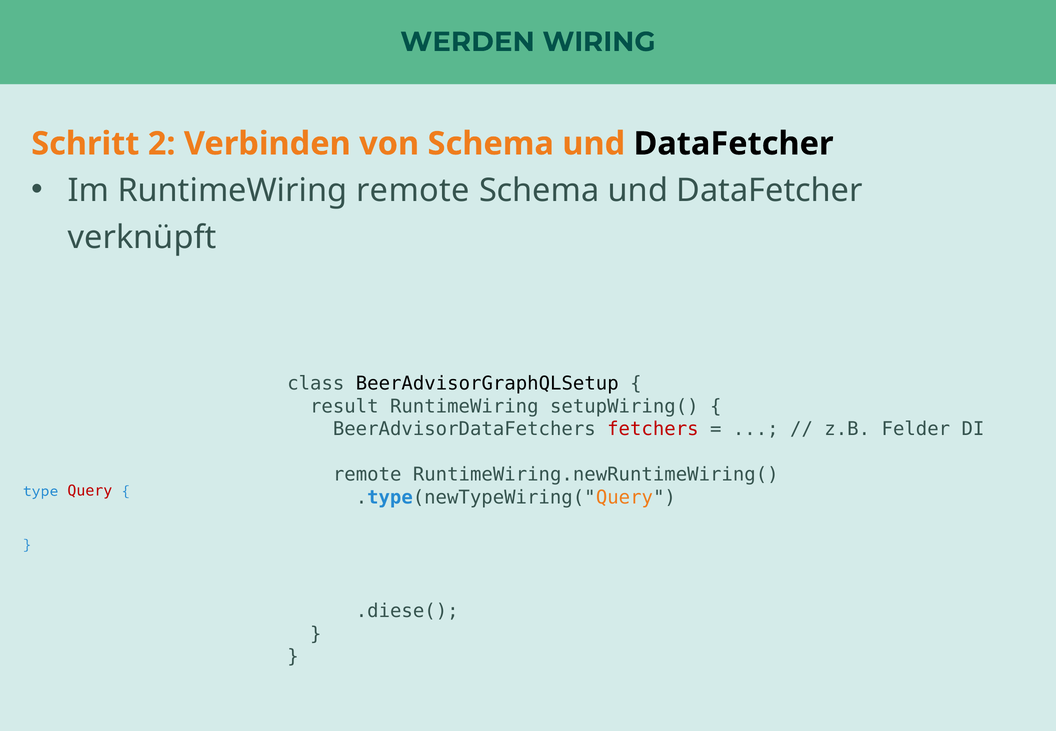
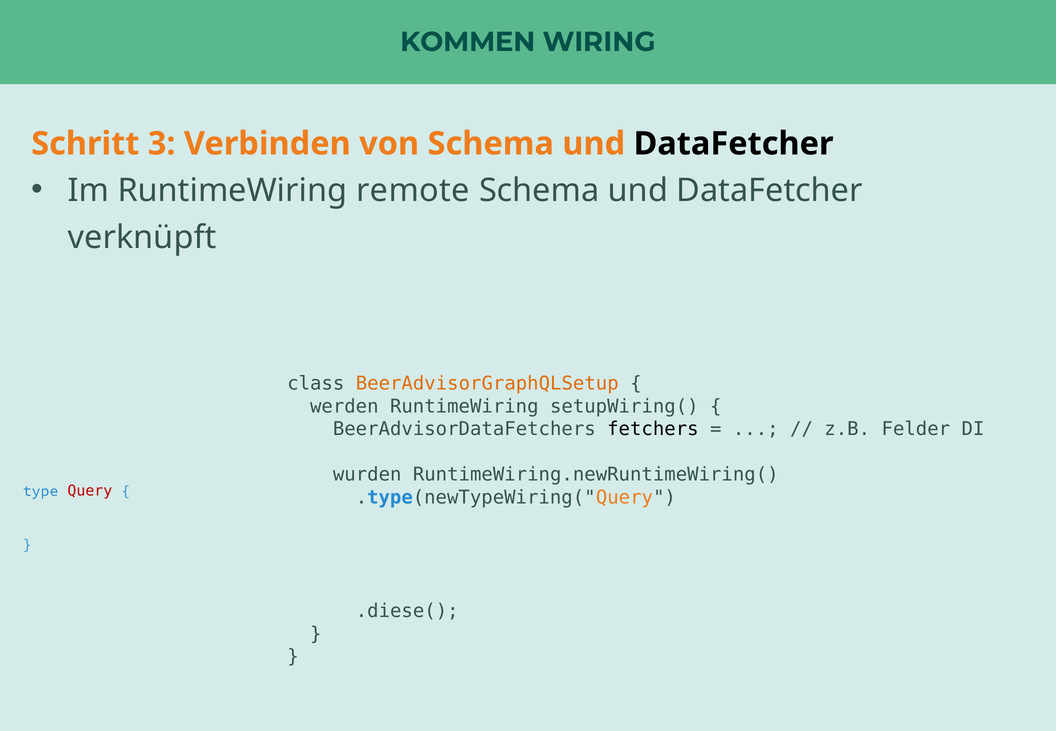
WERDEN: WERDEN -> KOMMEN (468, 42)
2: 2 -> 3 (162, 144)
BeerAdvisorGraphQLSetup colour: black -> orange (487, 384)
result: result -> werden (344, 406)
fetchers colour: red -> black (653, 429)
remote: remote -> wurden (367, 475)
